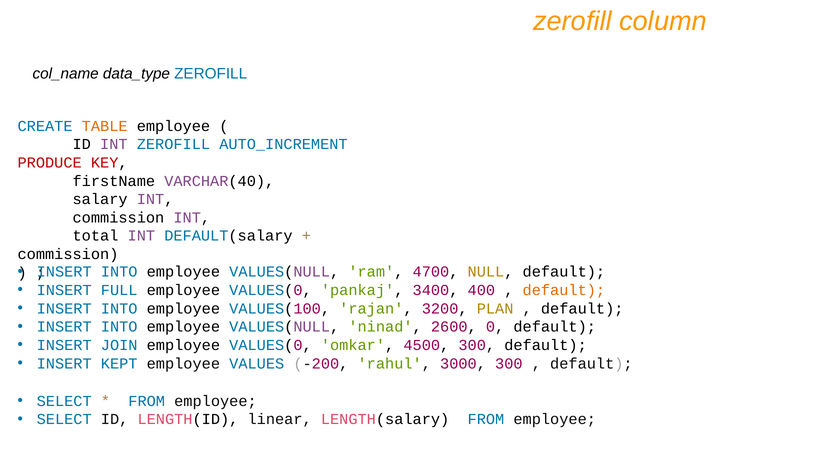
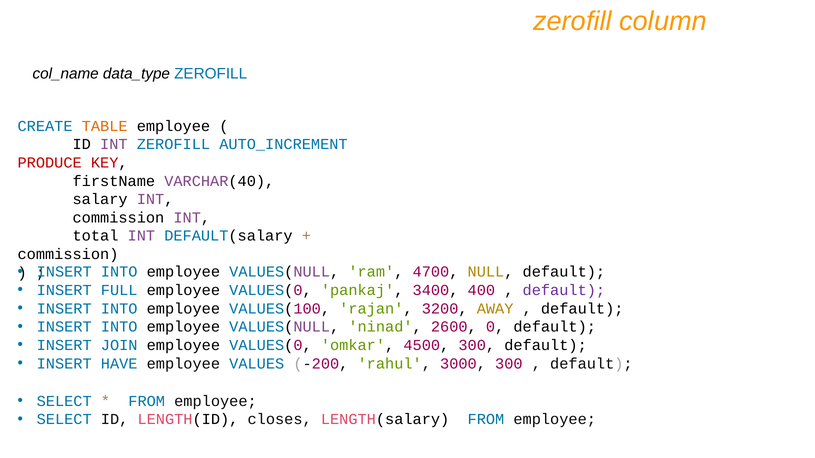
default colour: orange -> purple (564, 290)
PLAN: PLAN -> AWAY (495, 309)
KEPT: KEPT -> HAVE (119, 364)
linear: linear -> closes (280, 420)
